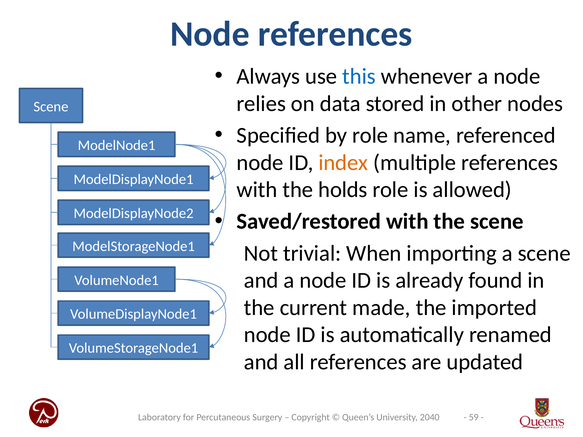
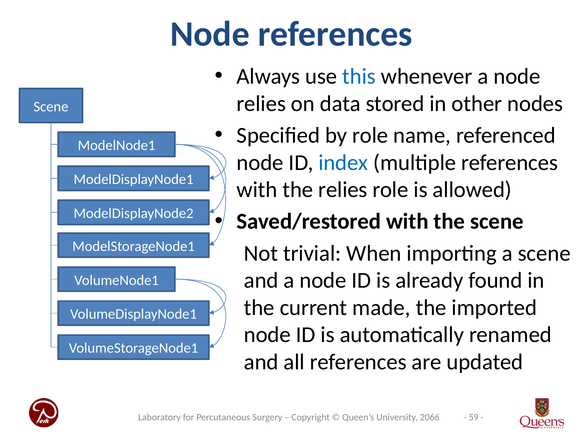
index colour: orange -> blue (343, 163)
the holds: holds -> relies (343, 190)
2040: 2040 -> 2066 (430, 418)
